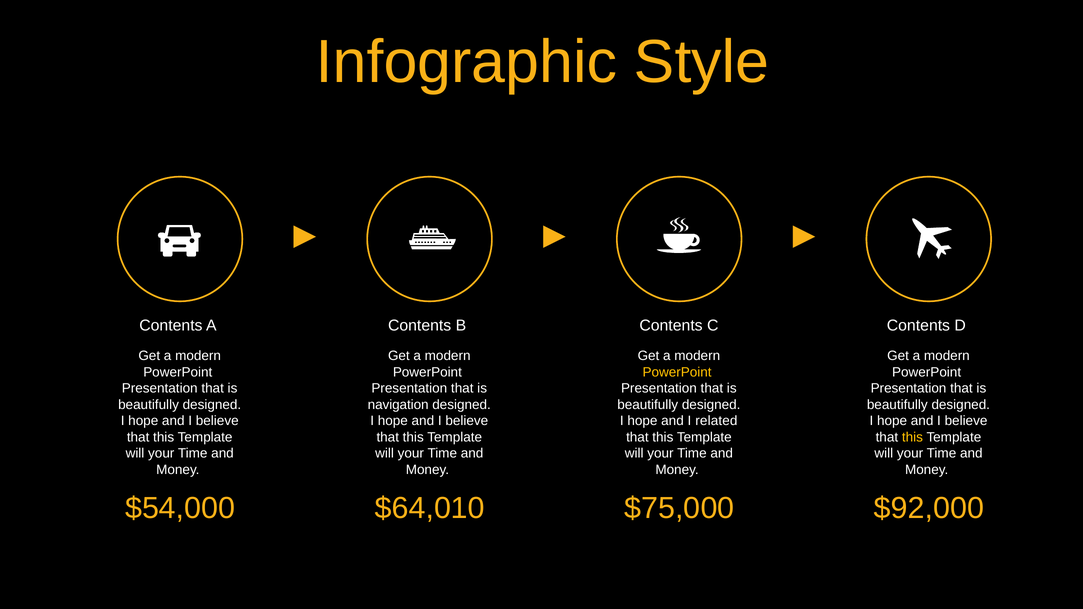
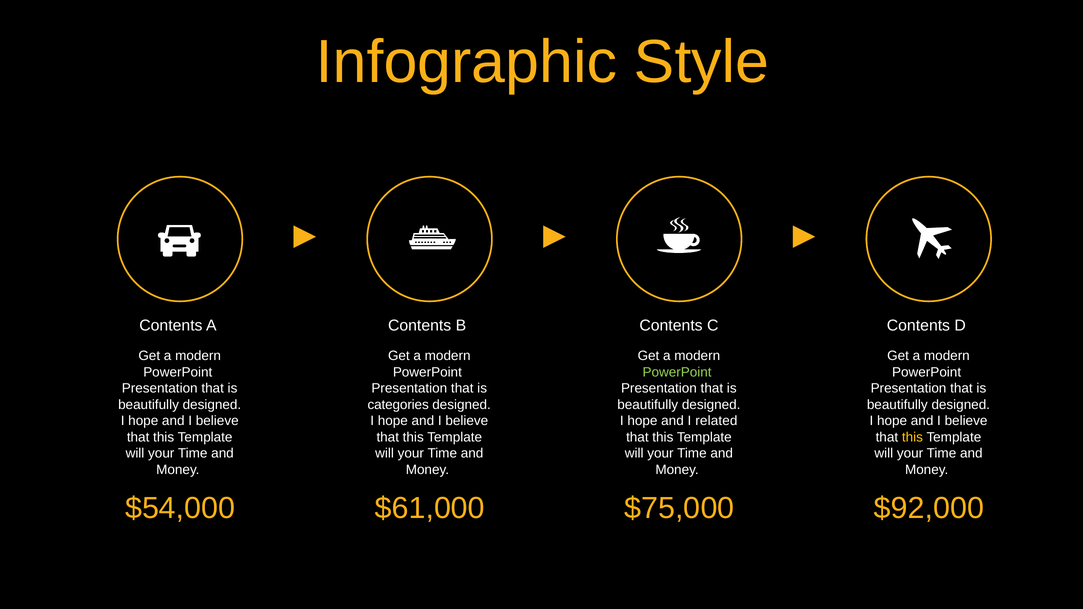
PowerPoint colour: yellow -> light green (677, 372)
navigation: navigation -> categories (398, 405)
$64,010: $64,010 -> $61,000 (430, 509)
